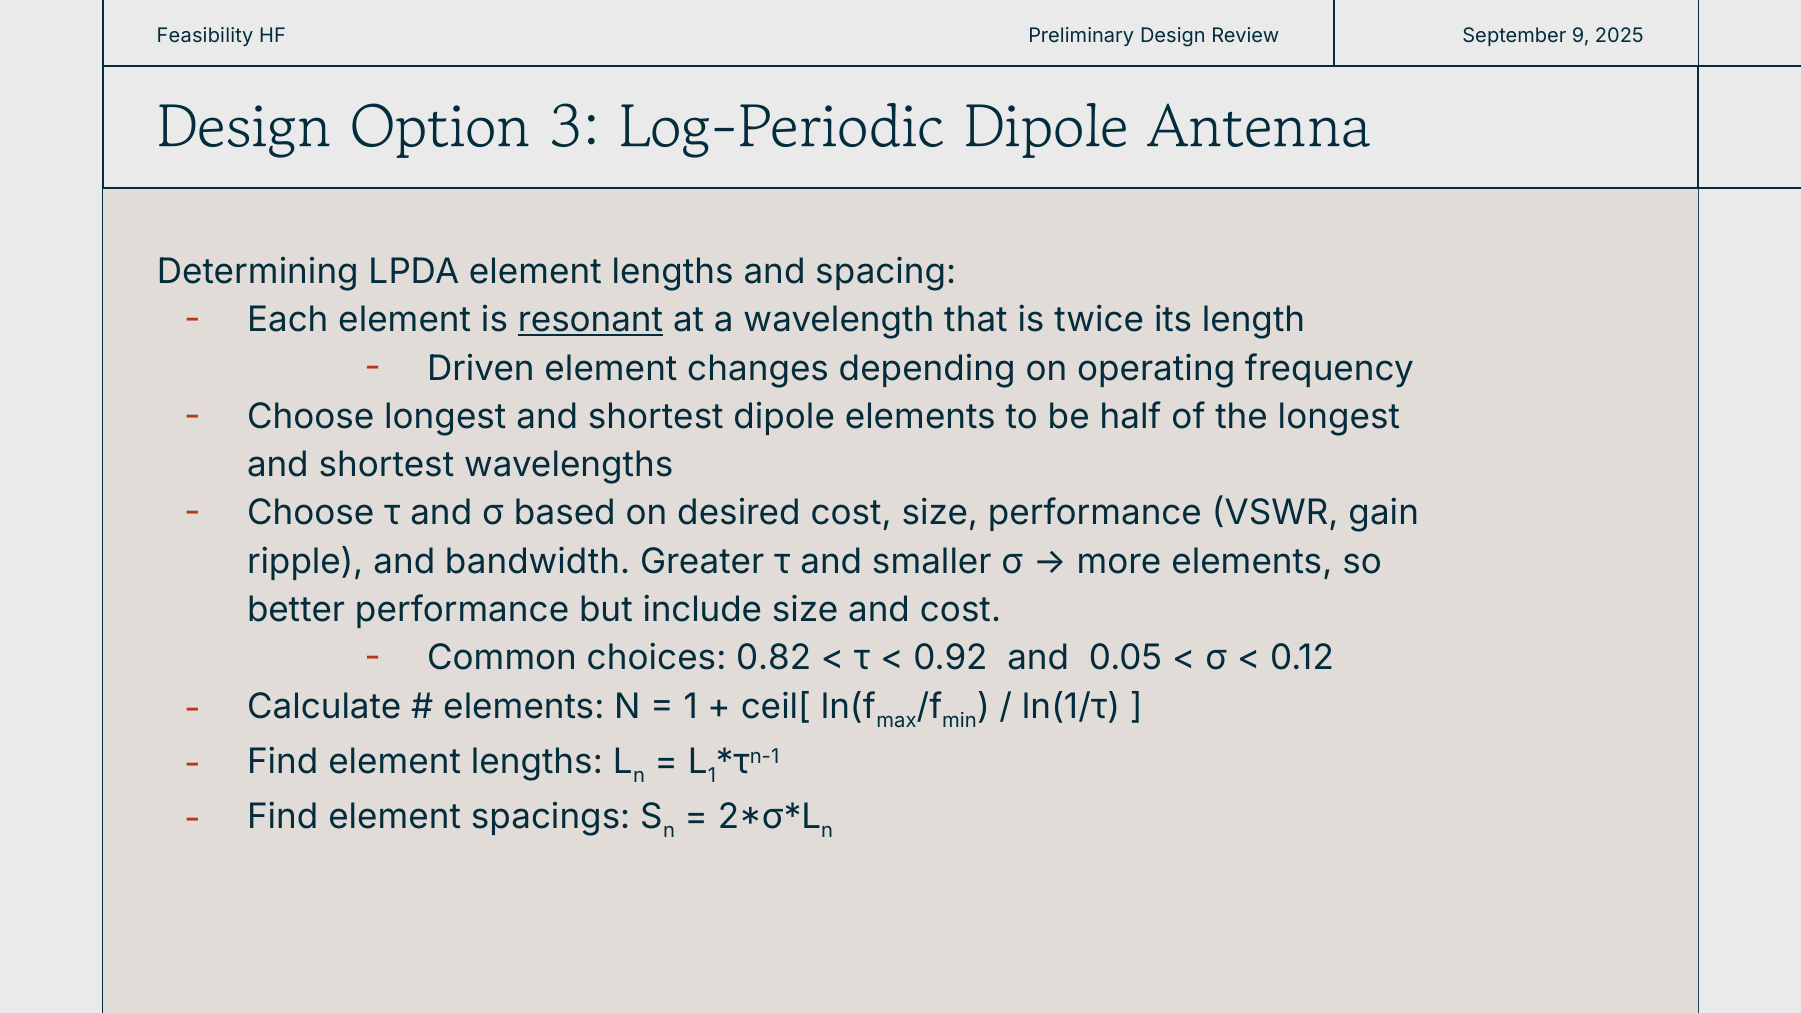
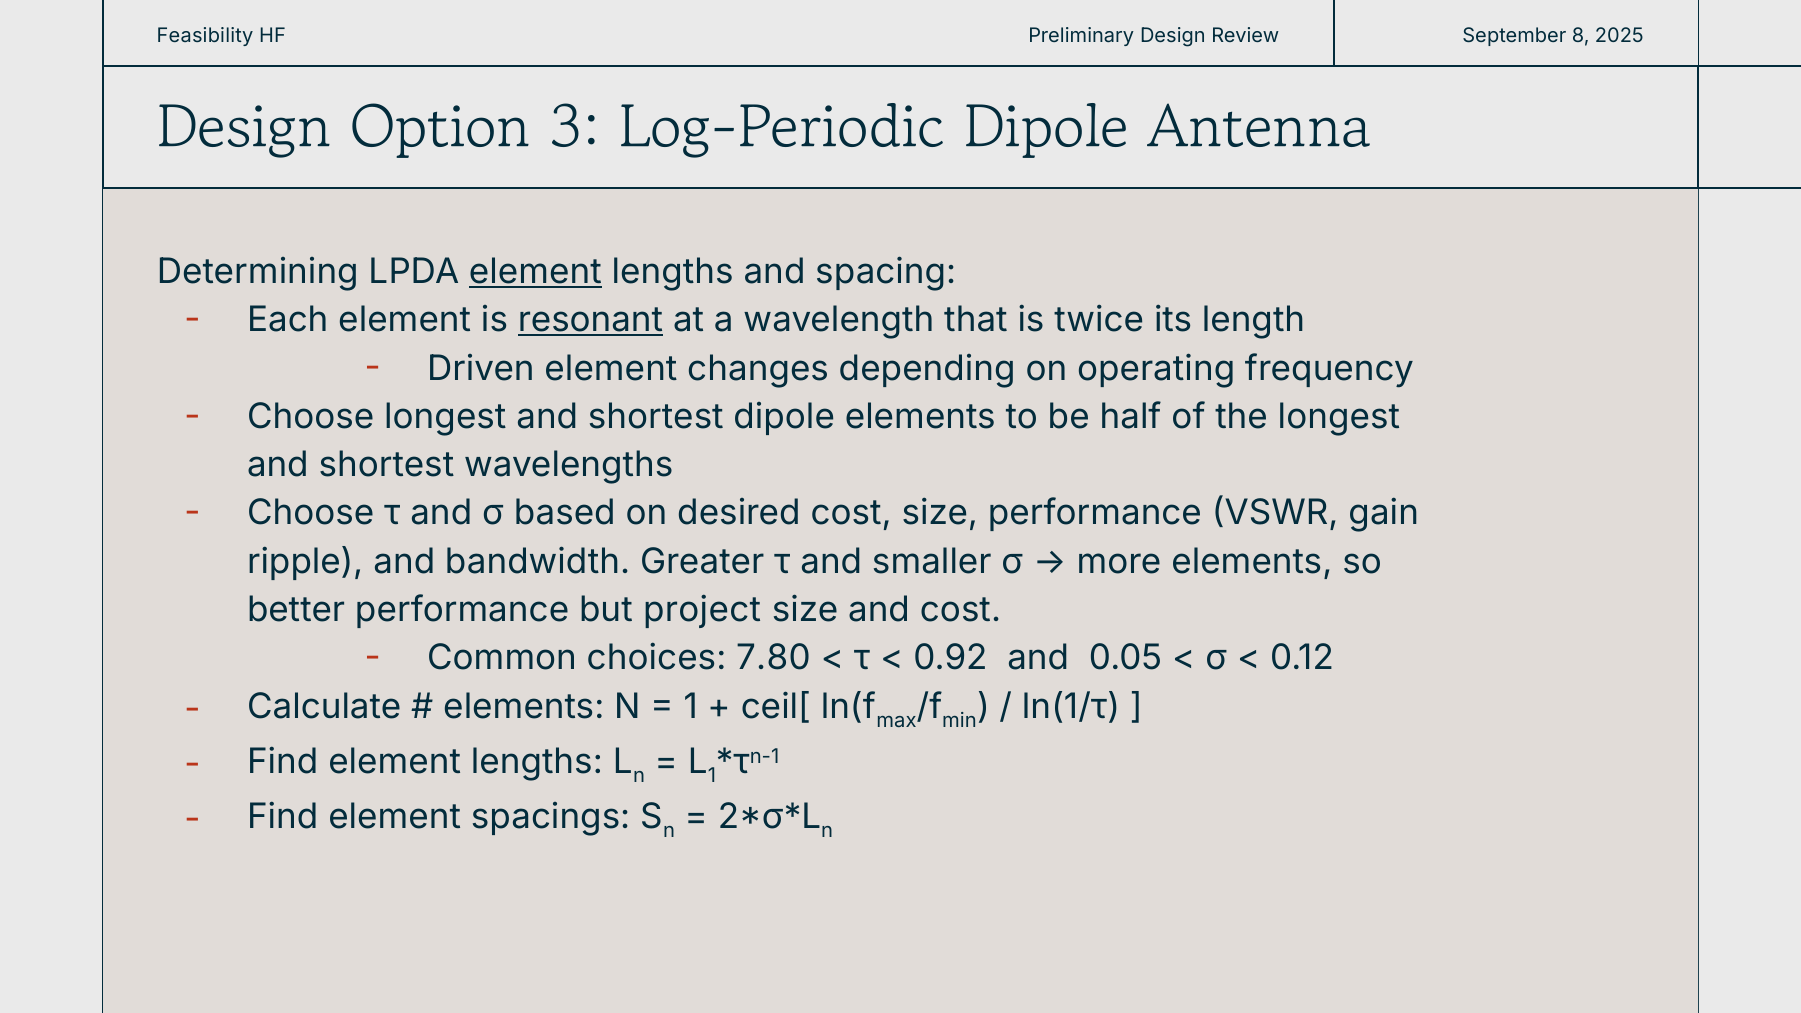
9: 9 -> 8 (1581, 36)
element underline: none -> present (535, 272)
include: include -> project (702, 610)
0.82: 0.82 -> 7.80 (773, 658)
